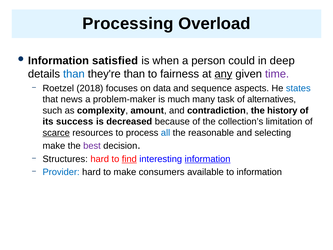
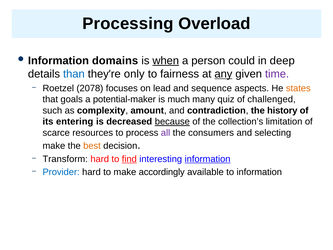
satisfied: satisfied -> domains (115, 61)
when underline: none -> present (166, 61)
they're than: than -> only (134, 74)
2018: 2018 -> 2078 (90, 88)
data: data -> lead (162, 88)
states colour: blue -> orange (298, 88)
news: news -> goals (72, 99)
problem-maker: problem-maker -> potential-maker (124, 99)
task: task -> quiz (226, 99)
alternatives: alternatives -> challenged (272, 99)
success: success -> entering (75, 121)
because underline: none -> present (172, 121)
scarce underline: present -> none (56, 133)
all colour: blue -> purple (166, 133)
reasonable: reasonable -> consumers (211, 133)
best colour: purple -> orange (92, 146)
Structures: Structures -> Transform (65, 159)
consumers: consumers -> accordingly (162, 172)
